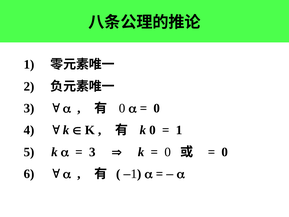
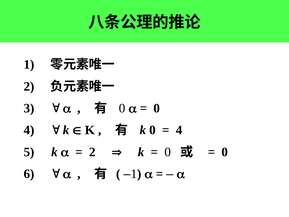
1: 1 -> 4 (179, 130)
3: 3 -> 2 (92, 152)
